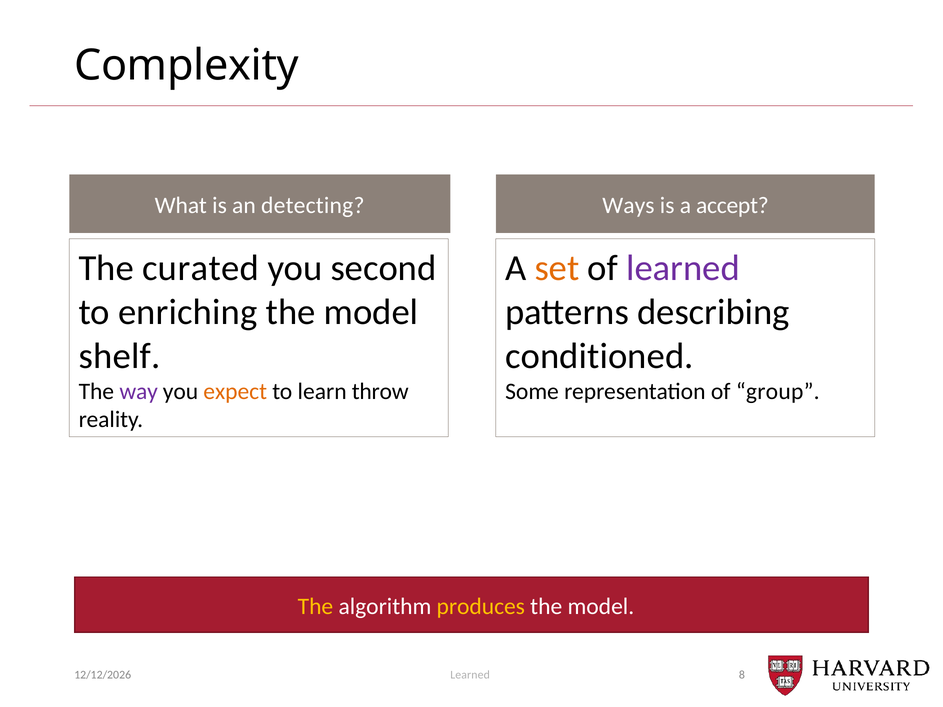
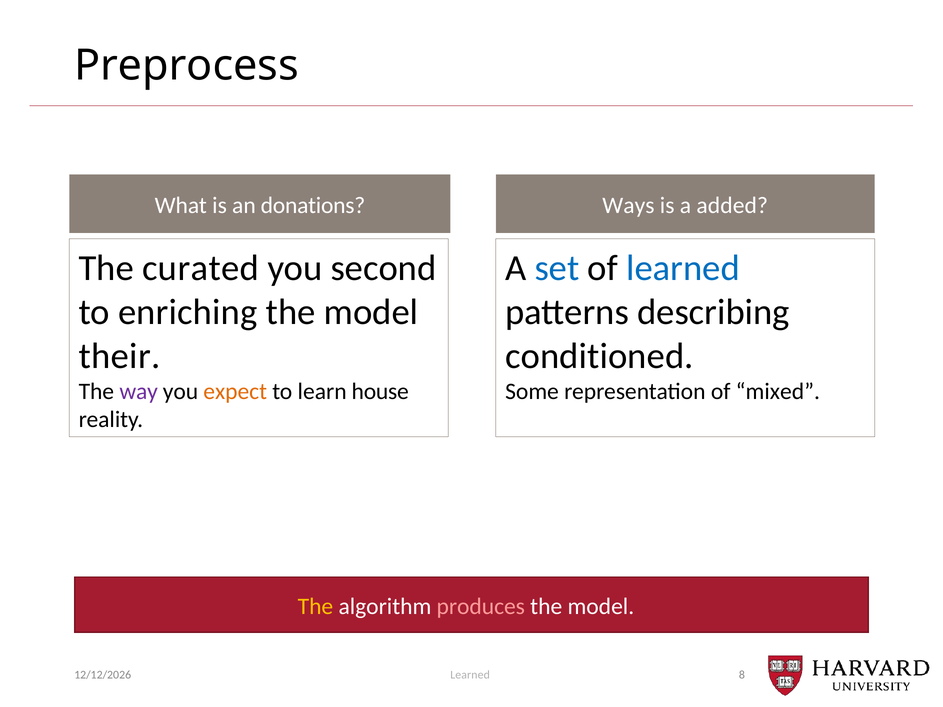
Complexity: Complexity -> Preprocess (186, 65)
detecting: detecting -> donations (313, 205)
accept: accept -> added (732, 205)
set colour: orange -> blue (557, 268)
learned colour: purple -> blue (683, 268)
shelf: shelf -> their (120, 356)
throw: throw -> house (380, 392)
group: group -> mixed (778, 392)
produces colour: yellow -> pink (481, 606)
